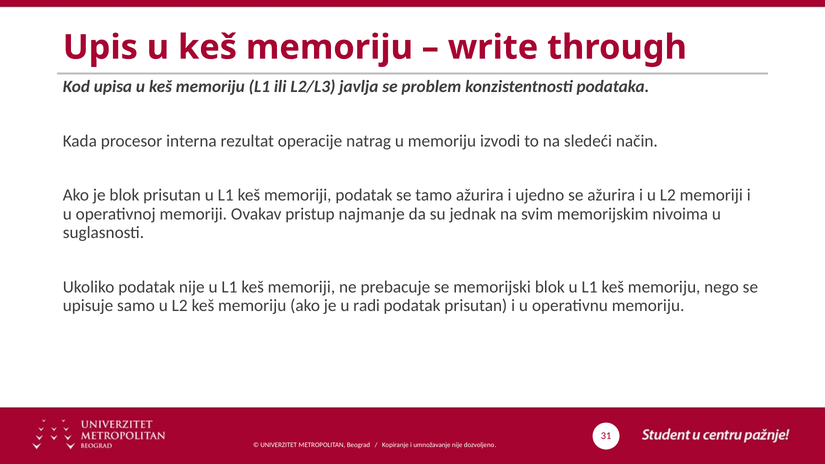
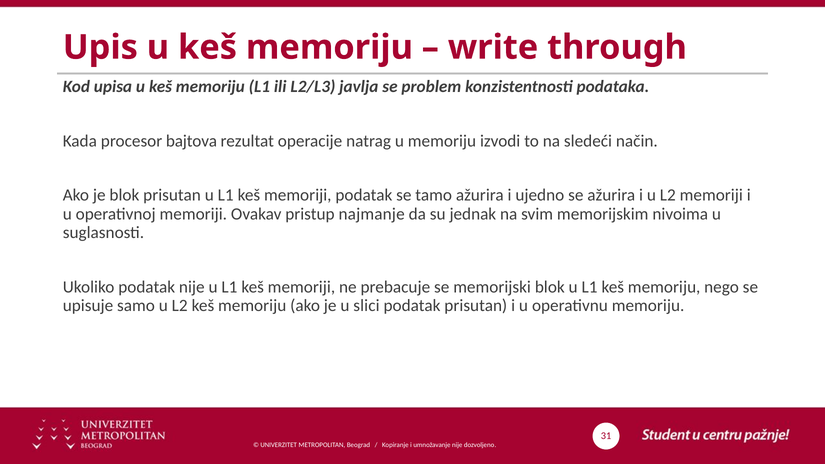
interna: interna -> bajtova (192, 141)
radi: radi -> slici (366, 305)
